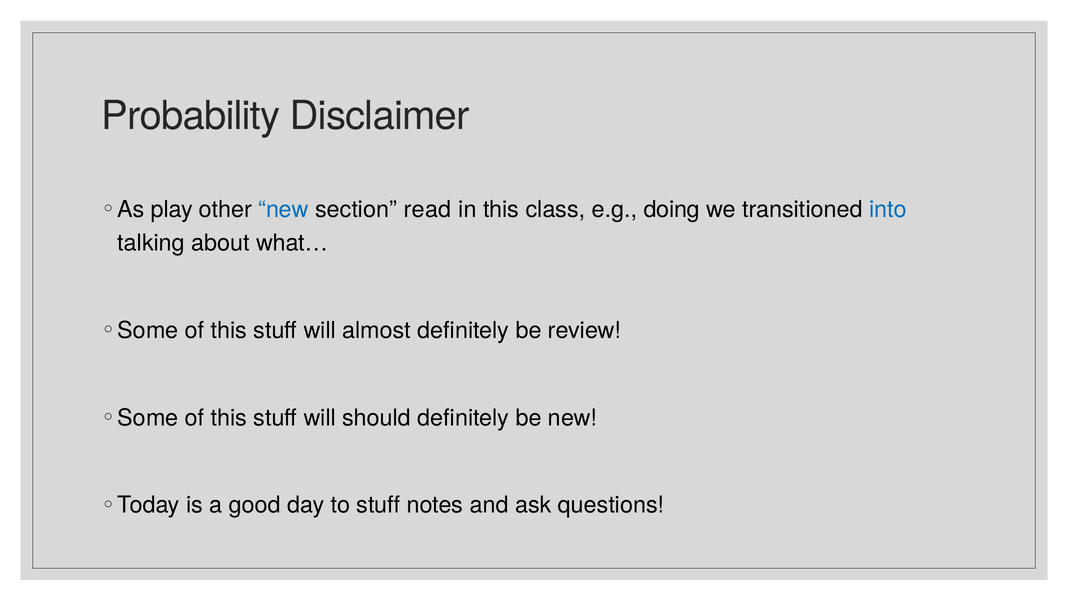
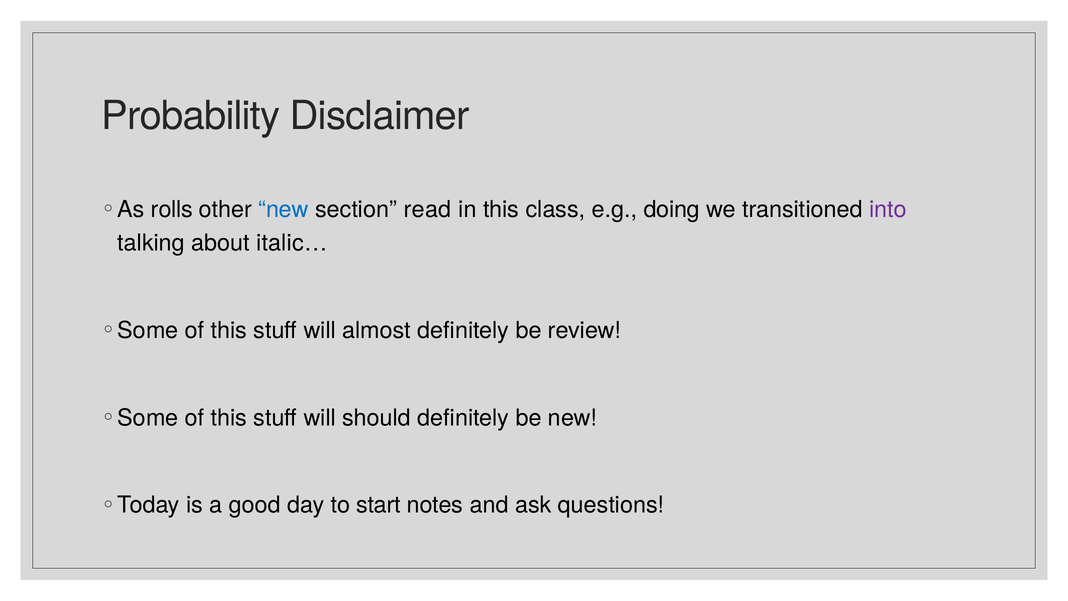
play: play -> rolls (172, 209)
into colour: blue -> purple (888, 209)
what…: what… -> italic… (292, 243)
to stuff: stuff -> start (378, 505)
